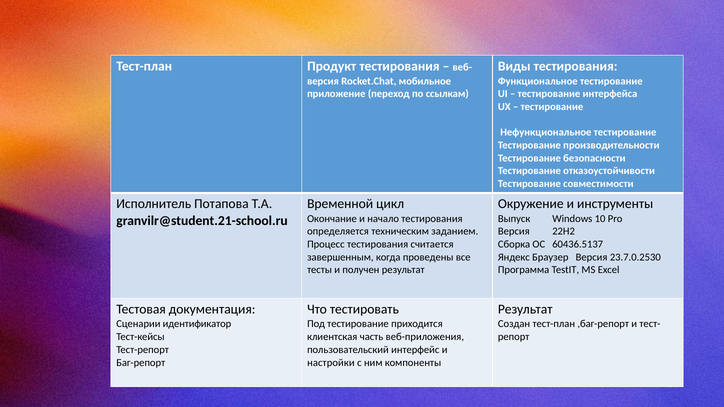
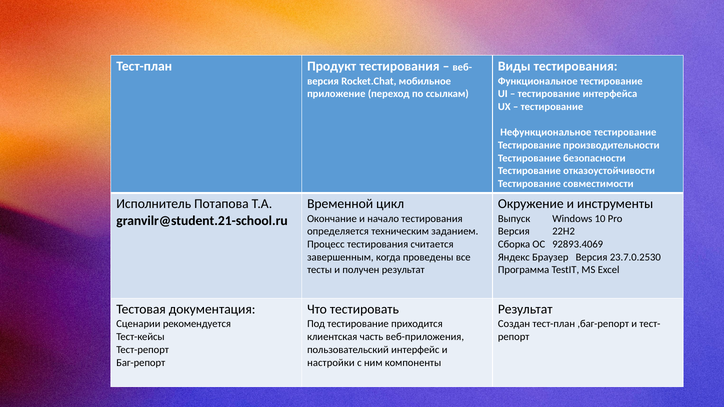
60436.5137: 60436.5137 -> 92893.4069 (578, 244)
идентификатор: идентификатор -> рекомендуется (197, 324)
